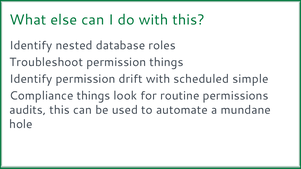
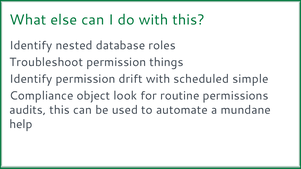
Compliance things: things -> object (93, 96)
hole: hole -> help (21, 124)
